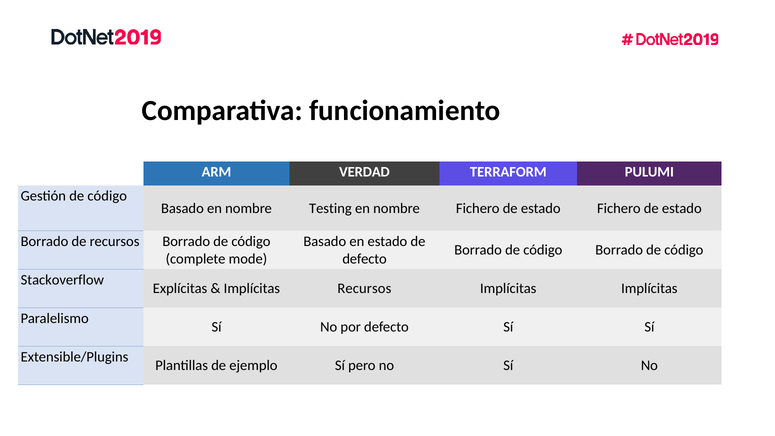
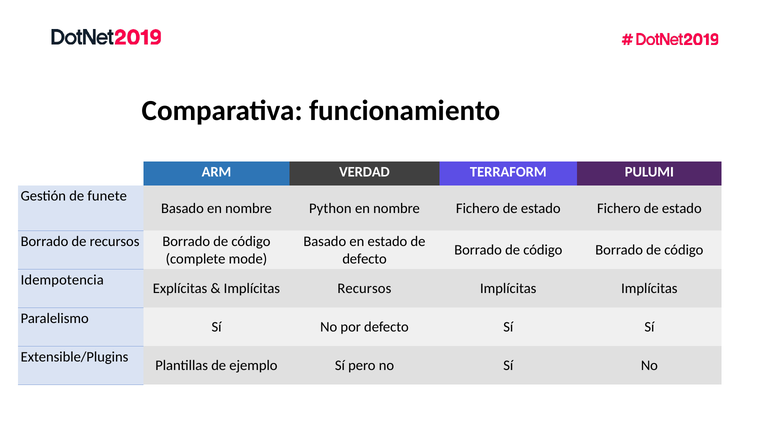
Gestión de código: código -> funete (107, 196)
Testing: Testing -> Python (330, 208)
Stackoverflow: Stackoverflow -> Idempotencia (62, 280)
